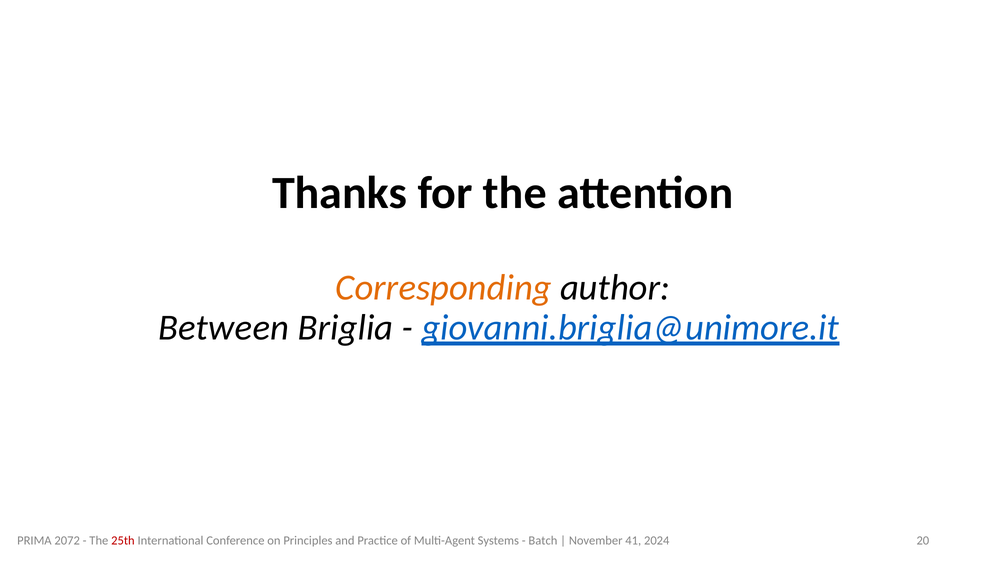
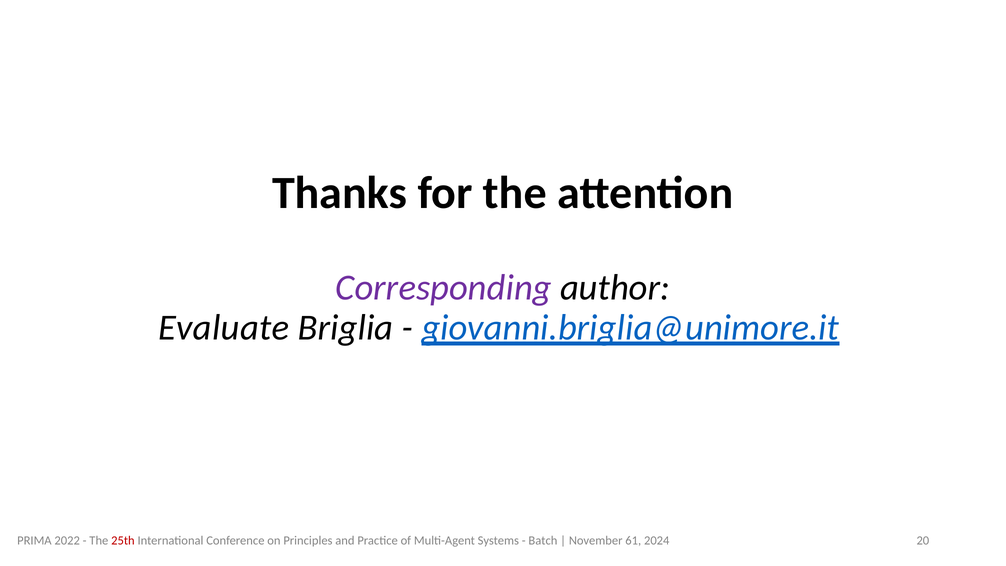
Corresponding colour: orange -> purple (444, 288)
Between: Between -> Evaluate (224, 328)
2072: 2072 -> 2022 (67, 540)
41: 41 -> 61 (633, 540)
